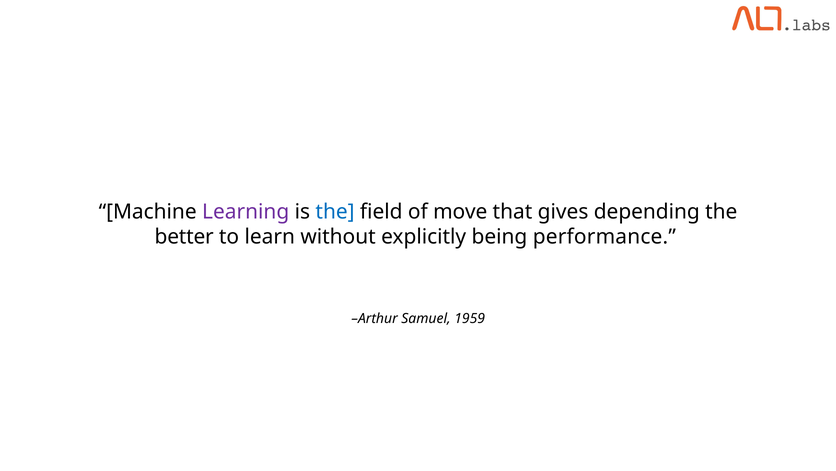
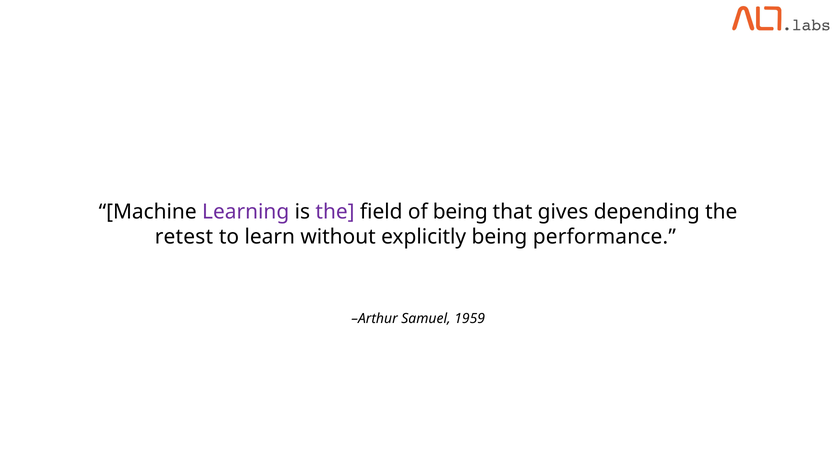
the colour: blue -> purple (335, 211)
of move: move -> being (460, 211)
better: better -> retest (184, 236)
